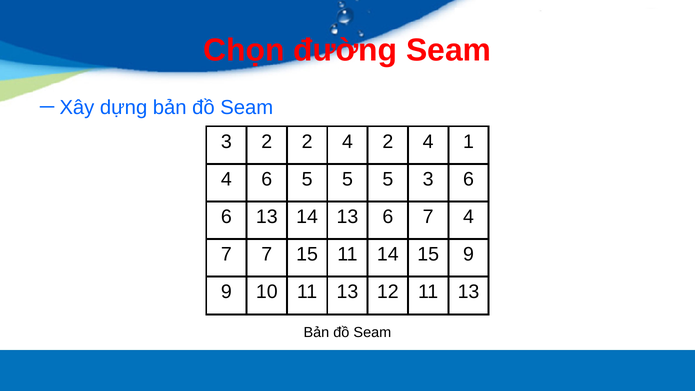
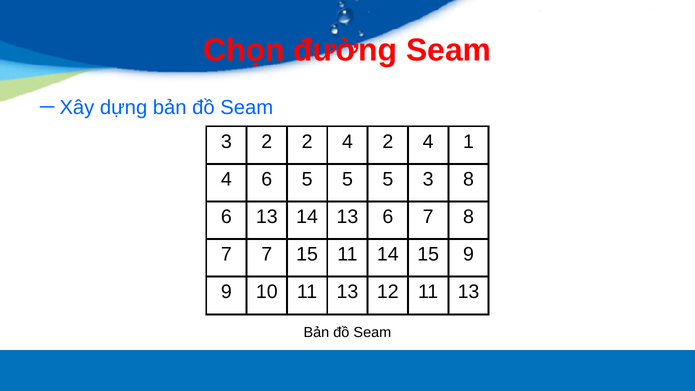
3 6: 6 -> 8 (469, 179)
7 4: 4 -> 8 (469, 217)
